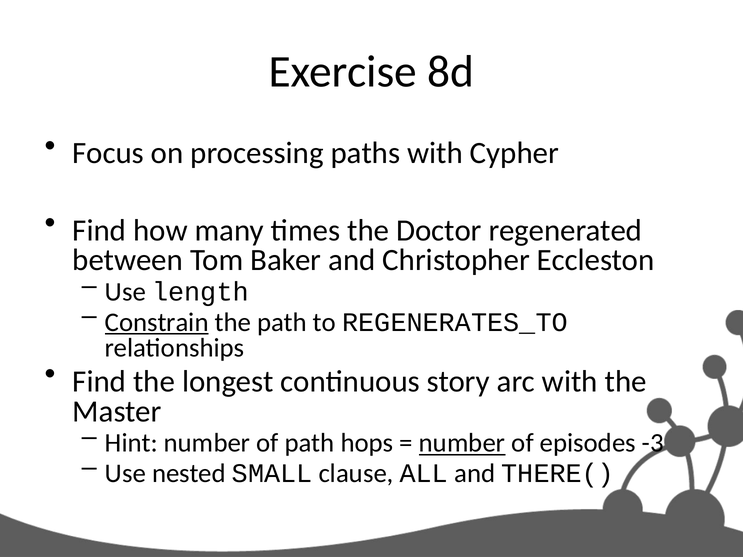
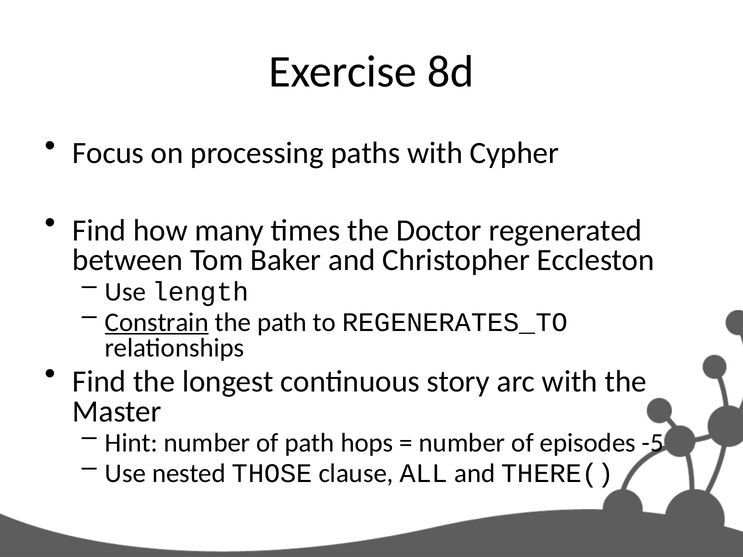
number underline: present -> none (462, 443)
-3: -3 -> -5 (653, 443)
SMALL: SMALL -> THOSE (272, 474)
